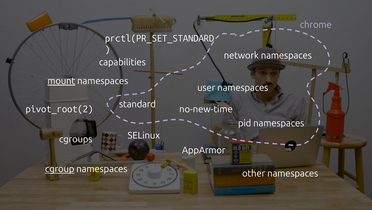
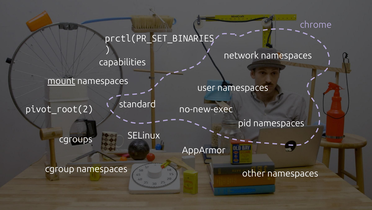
prctl(PR_SET_STANDARD: prctl(PR_SET_STANDARD -> prctl(PR_SET_BINARIES (160, 38)
no-new-time: no-new-time -> no-new-exec (206, 109)
cgroup underline: present -> none (60, 169)
